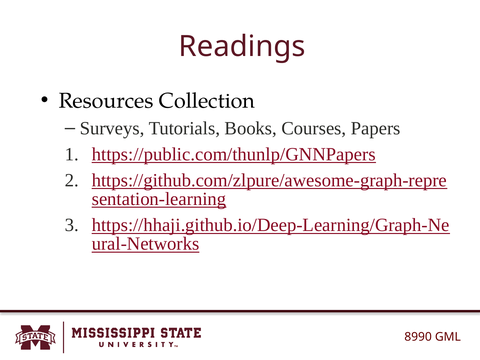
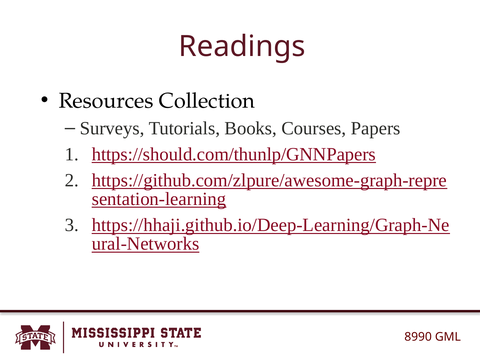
https://public.com/thunlp/GNNPapers: https://public.com/thunlp/GNNPapers -> https://should.com/thunlp/GNNPapers (234, 154)
